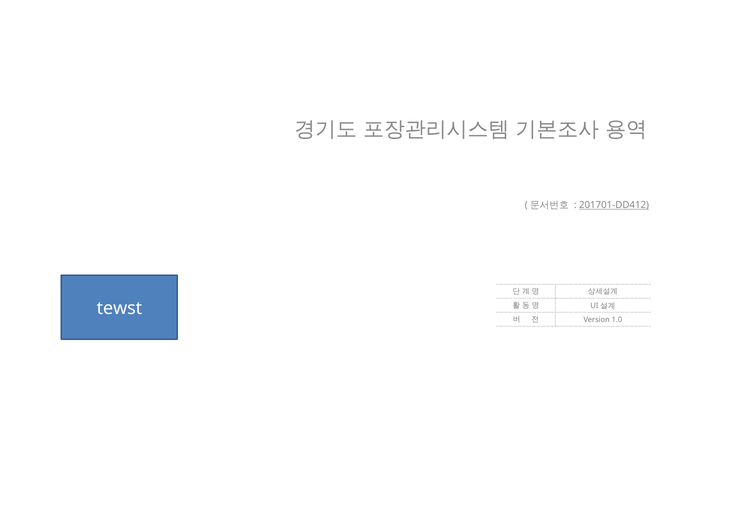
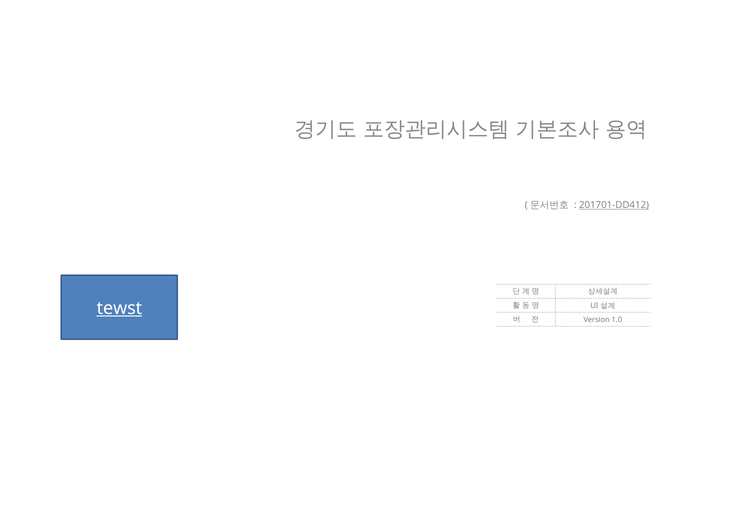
tewst underline: none -> present (119, 308)
